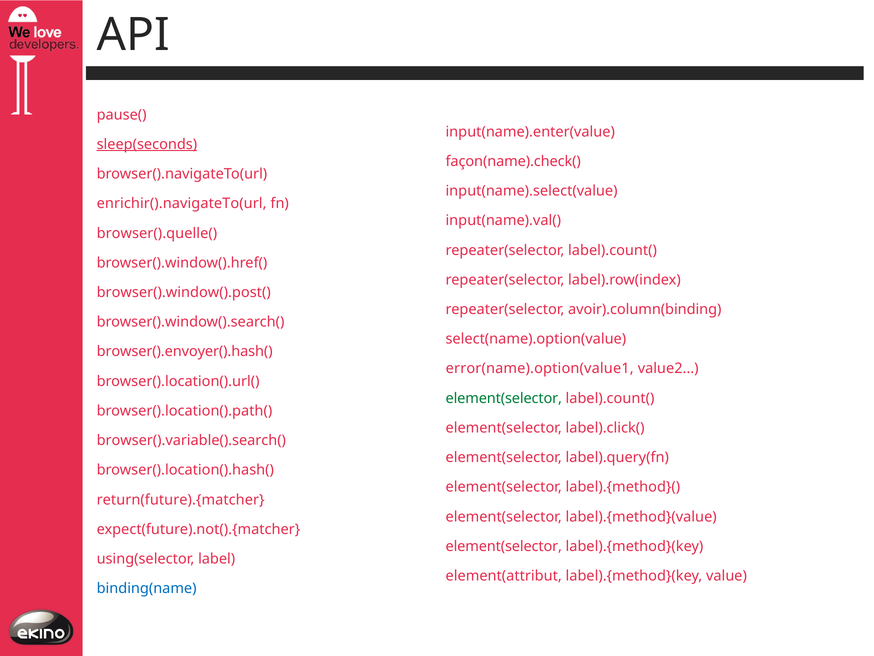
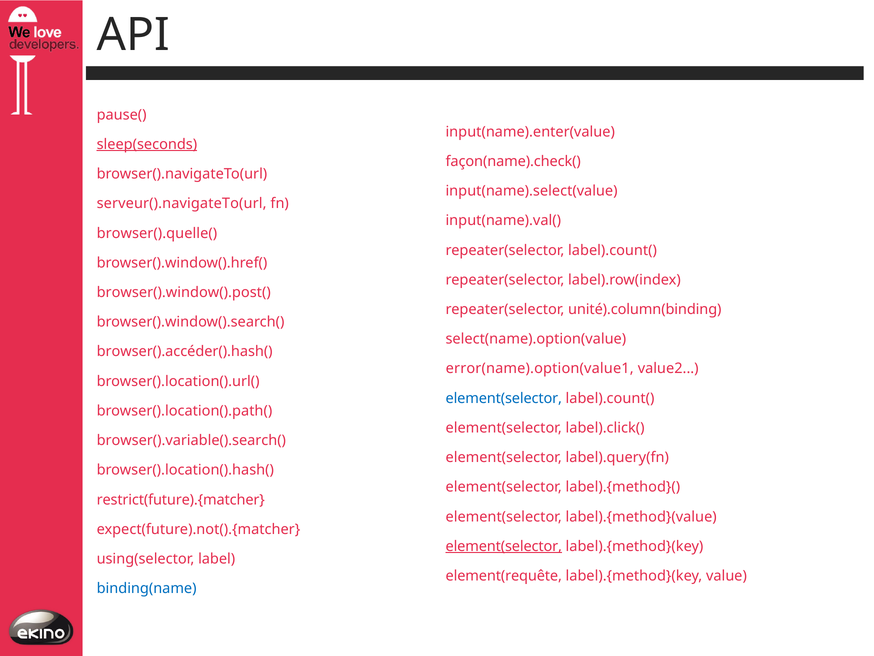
enrichir().navigateTo(url: enrichir().navigateTo(url -> serveur().navigateTo(url (182, 203)
avoir).column(binding: avoir).column(binding -> unité).column(binding (645, 309)
browser().envoyer().hash(: browser().envoyer().hash( -> browser().accéder().hash( (185, 351)
element(selector colour: green -> blue (504, 398)
return(future).{matcher: return(future).{matcher -> restrict(future).{matcher (181, 499)
element(selector underline: none -> present (504, 546)
element(attribut: element(attribut -> element(requête (504, 576)
